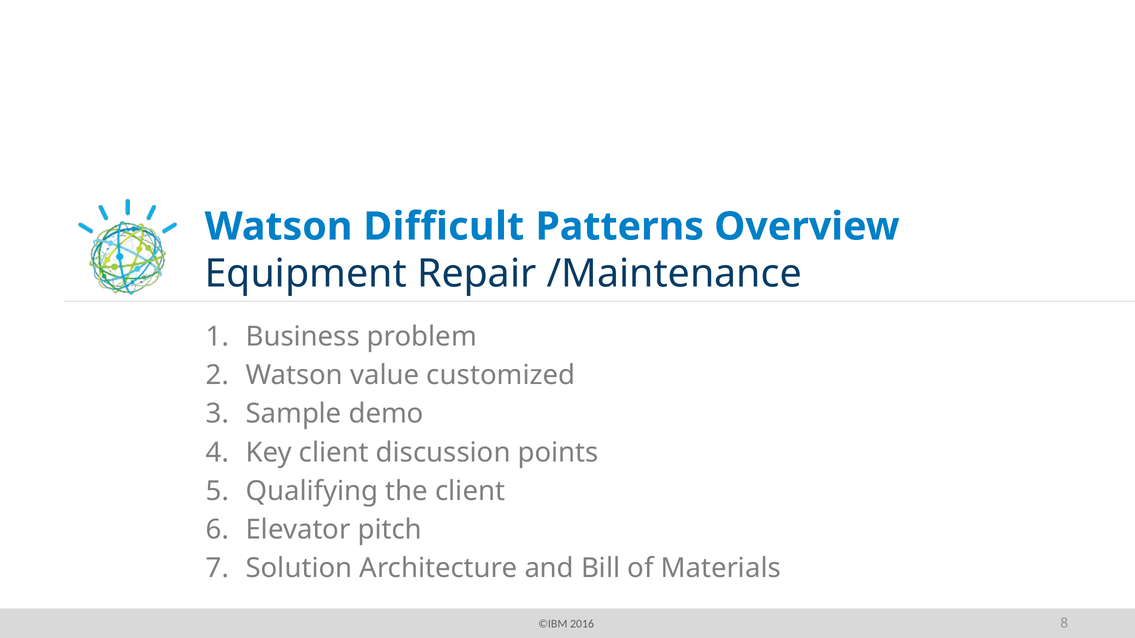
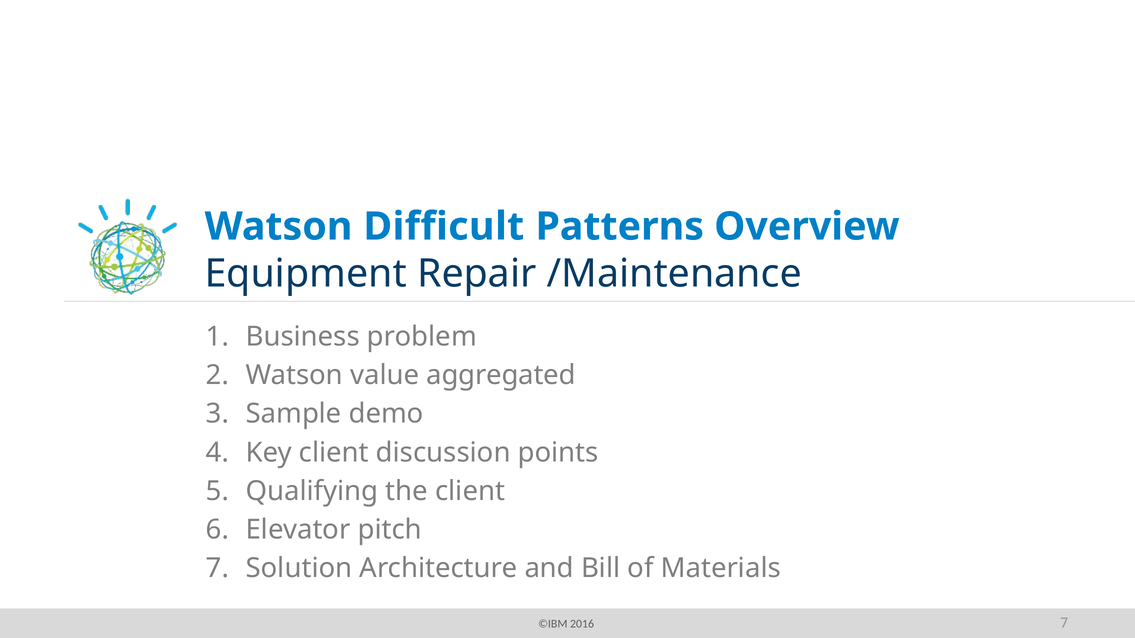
customized: customized -> aggregated (501, 375)
8: 8 -> 7 (1064, 623)
